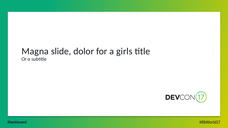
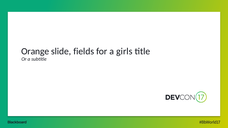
Magna: Magna -> Orange (35, 51)
dolor: dolor -> fields (84, 51)
